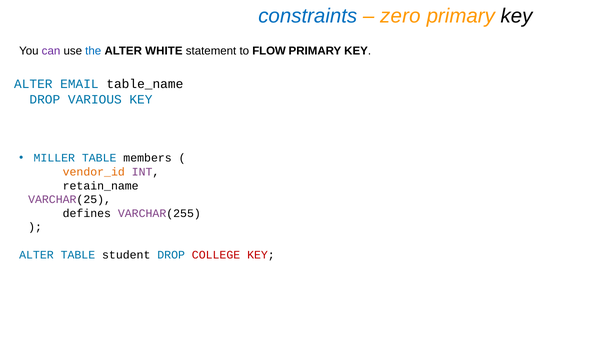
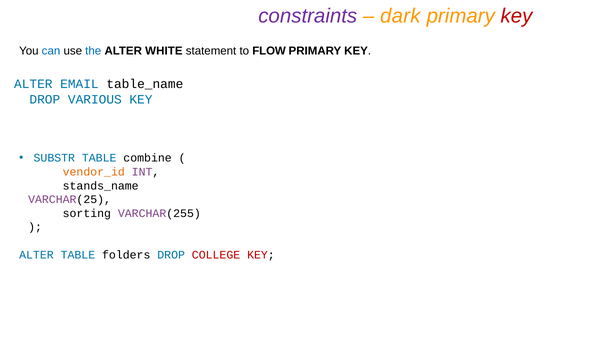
constraints colour: blue -> purple (308, 16)
zero: zero -> dark (400, 16)
key colour: black -> red (516, 16)
can colour: purple -> blue (51, 51)
MILLER: MILLER -> SUBSTR (54, 158)
members: members -> combine (148, 158)
retain_name: retain_name -> stands_name (101, 186)
defines: defines -> sorting (87, 214)
student: student -> folders (126, 255)
